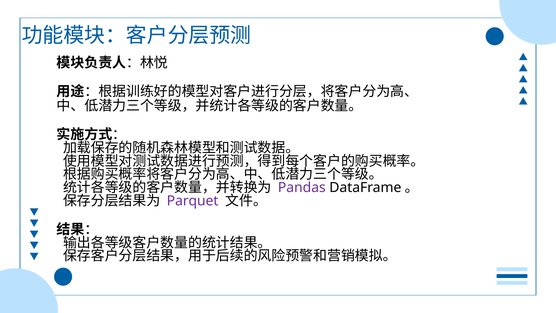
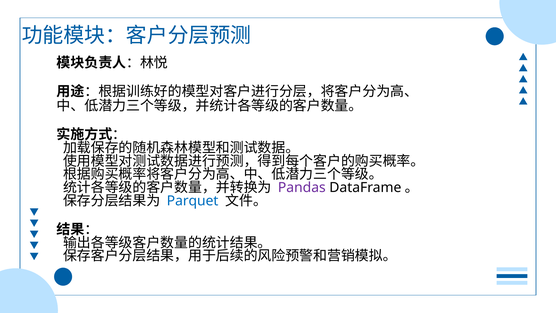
Parquet colour: purple -> blue (193, 201)
